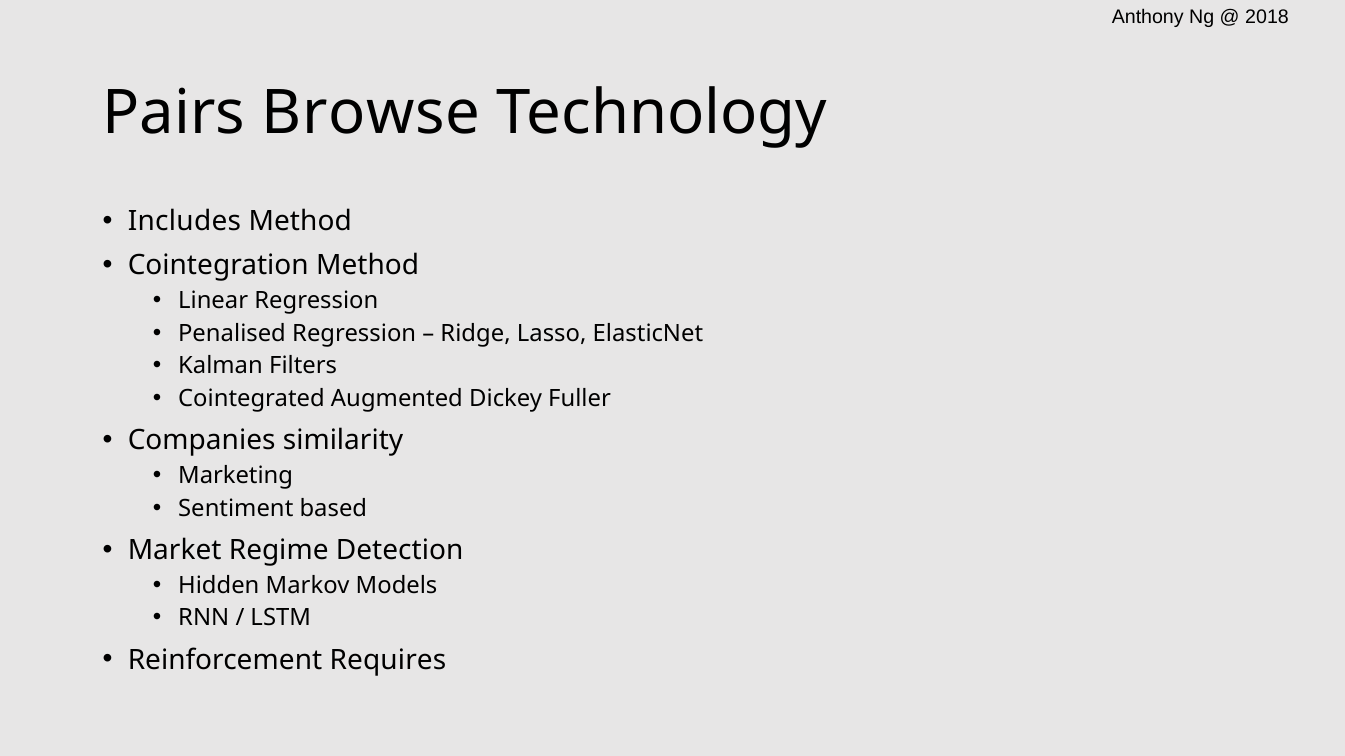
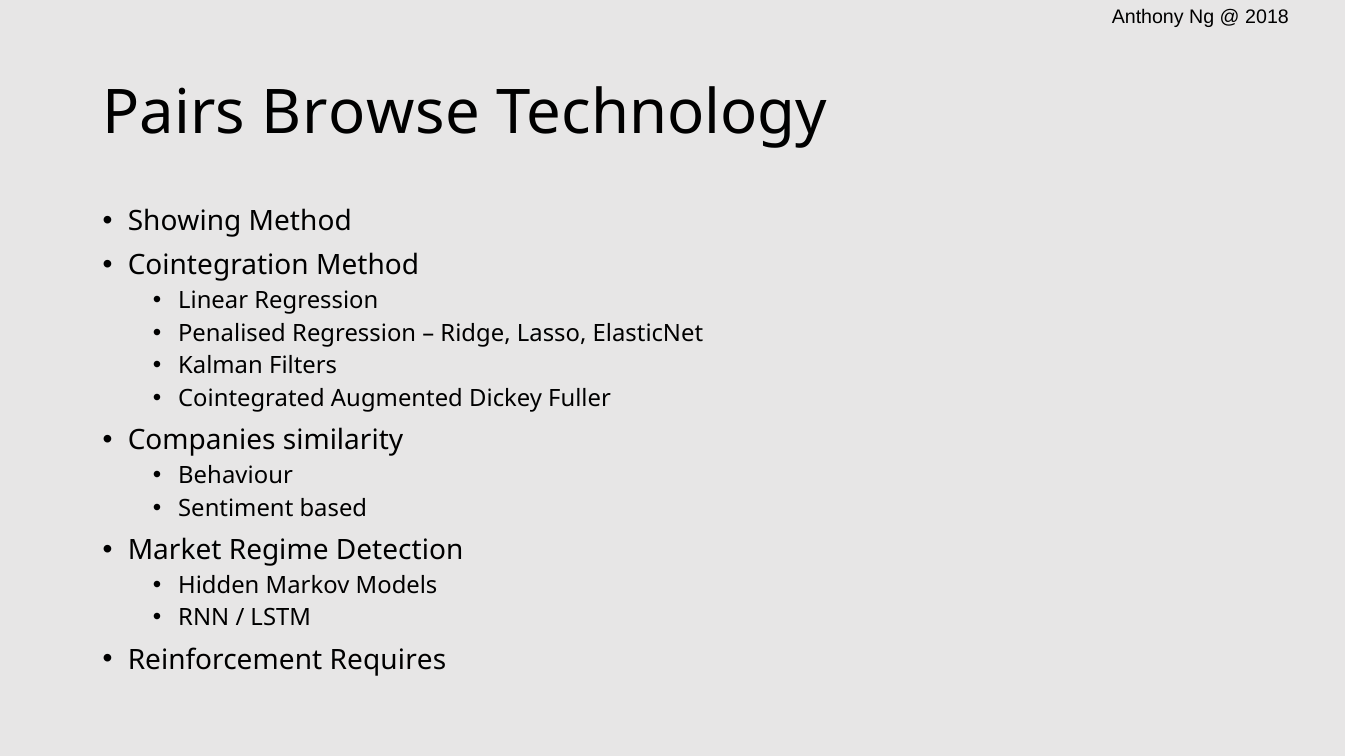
Includes: Includes -> Showing (185, 221)
Marketing: Marketing -> Behaviour (236, 476)
